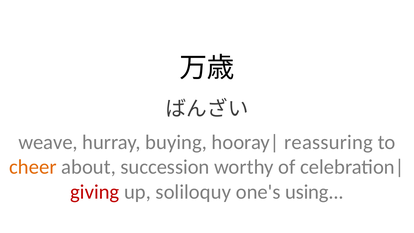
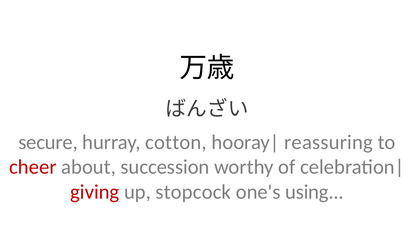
weave: weave -> secure (48, 142)
buying: buying -> cotton (176, 142)
cheer colour: orange -> red (33, 167)
soliloquy: soliloquy -> stopcock (193, 192)
